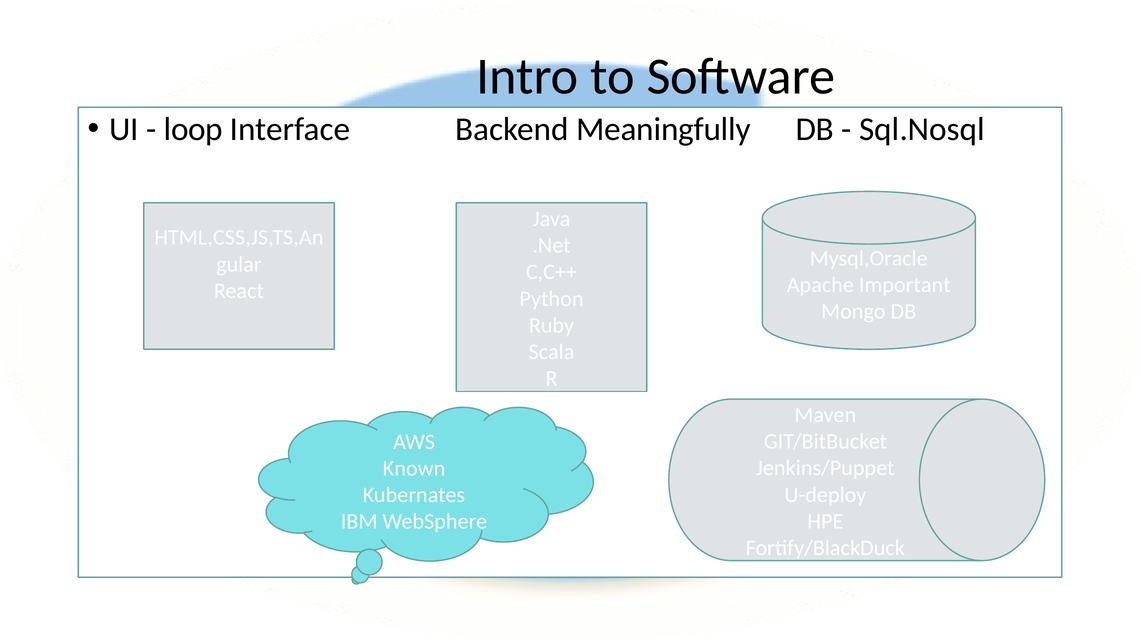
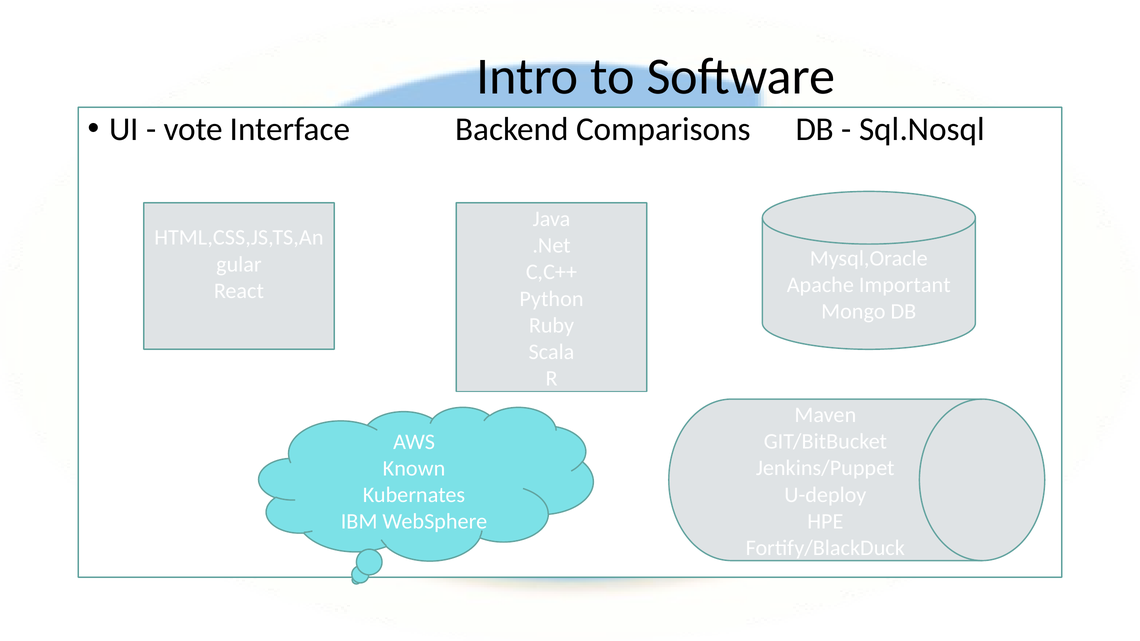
loop: loop -> vote (193, 129)
Meaningfully: Meaningfully -> Comparisons (663, 129)
